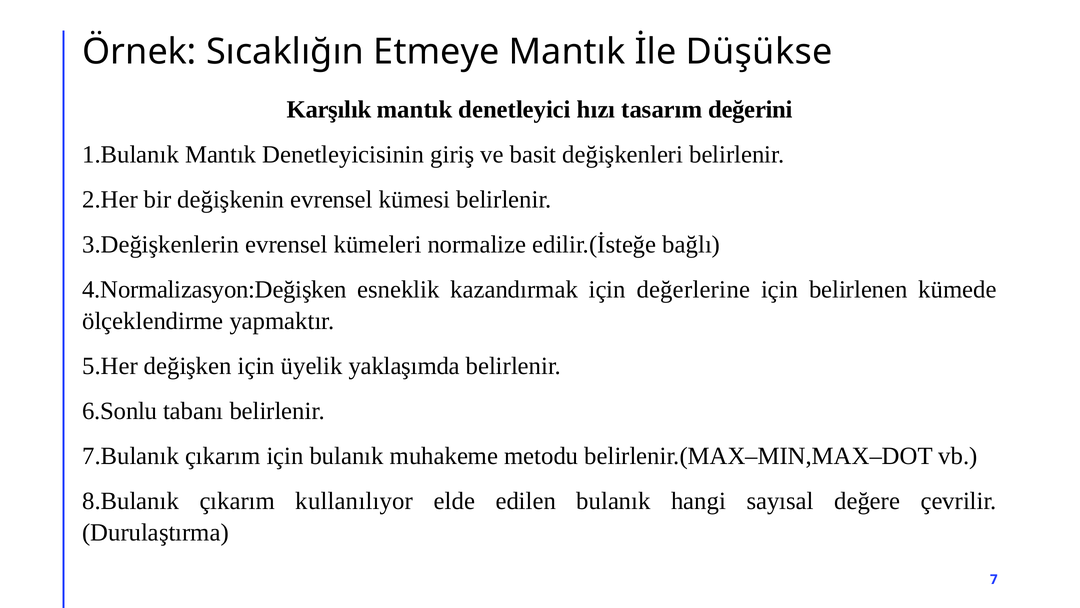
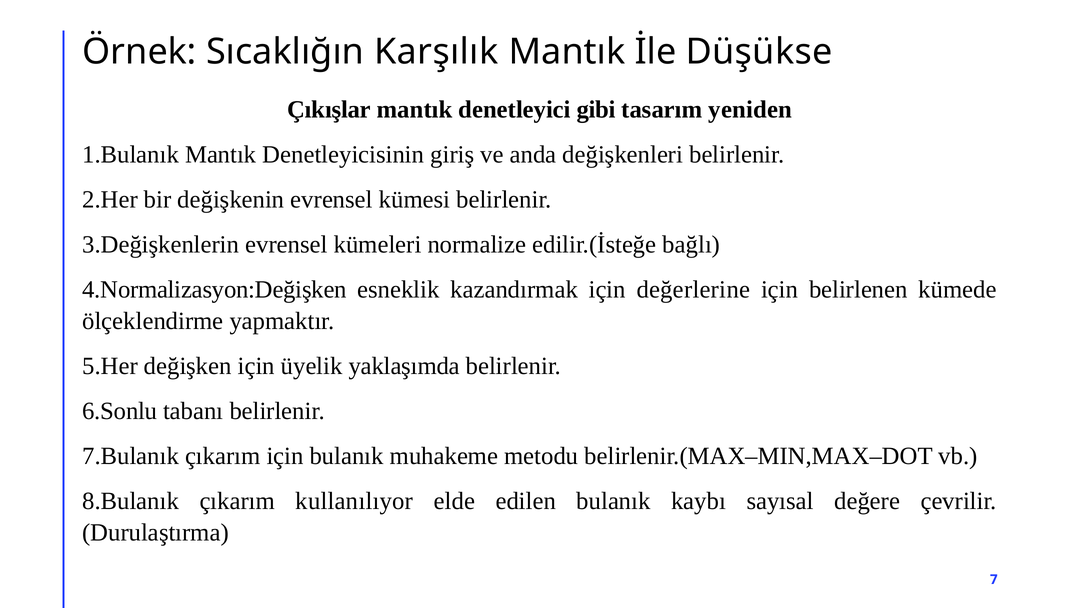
Etmeye: Etmeye -> Karşılık (436, 52)
Karşılık: Karşılık -> Çıkışlar (329, 109)
hızı: hızı -> gibi (596, 109)
değerini: değerini -> yeniden (750, 109)
basit: basit -> anda (533, 154)
hangi: hangi -> kaybı (699, 501)
